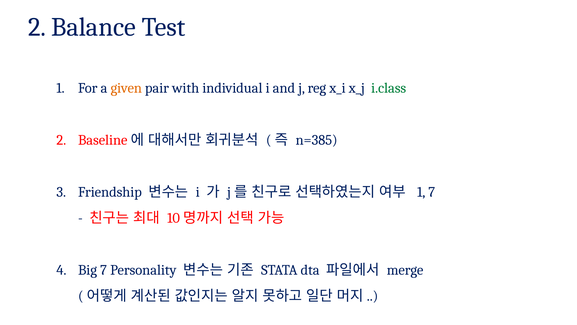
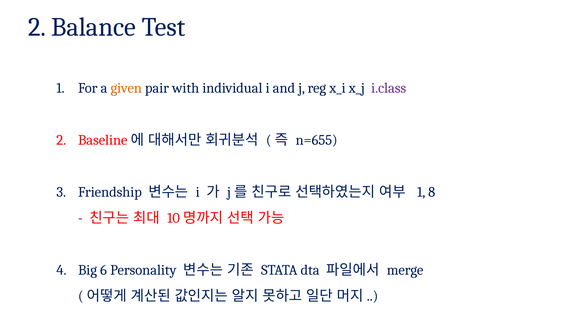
i.class colour: green -> purple (389, 88)
n=385: n=385 -> n=655 (317, 140)
1 7: 7 -> 8 (432, 192)
Big 7: 7 -> 6 (104, 270)
